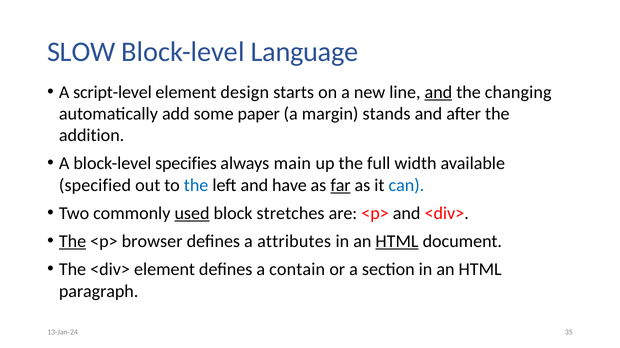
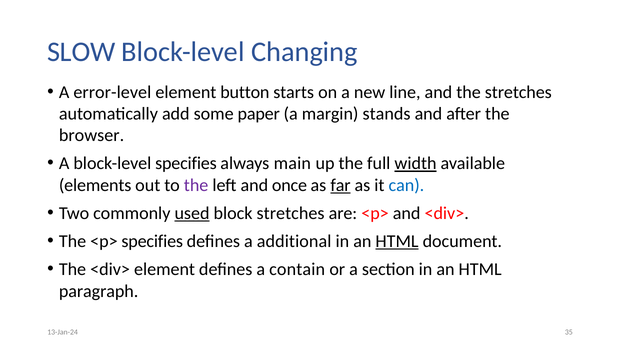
Language: Language -> Changing (304, 52)
script-level: script-level -> error-level (112, 92)
design: design -> button (245, 92)
and underline: present -> none (438, 92)
the changing: changing -> stretches (518, 92)
addition: addition -> browser (92, 136)
width underline: none -> present (416, 164)
specified: specified -> elements (95, 186)
the colour: blue -> purple (196, 186)
have: have -> once (289, 186)
The underline: present -> none (73, 242)
<p> browser: browser -> specifies (152, 242)
attributes: attributes -> additional (294, 242)
